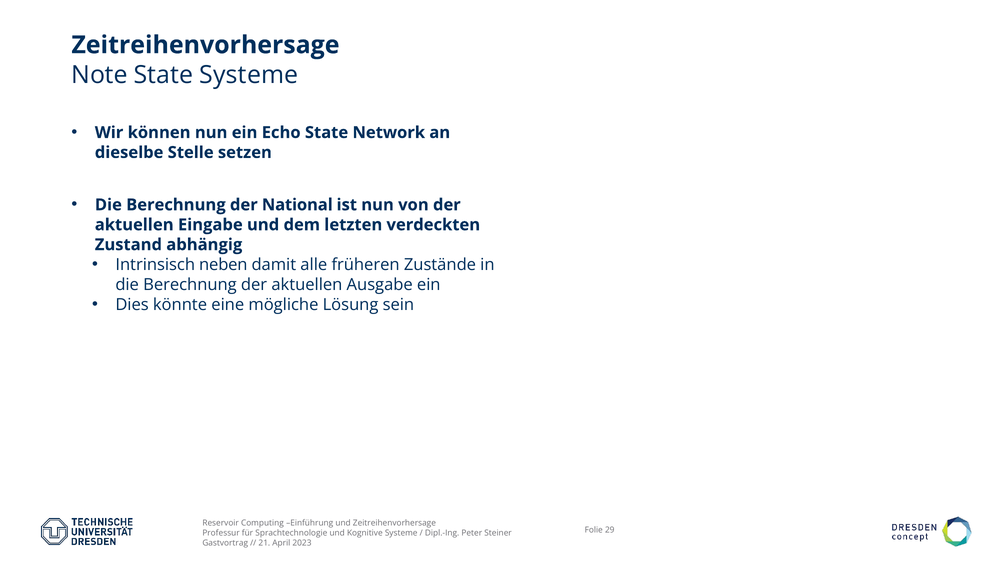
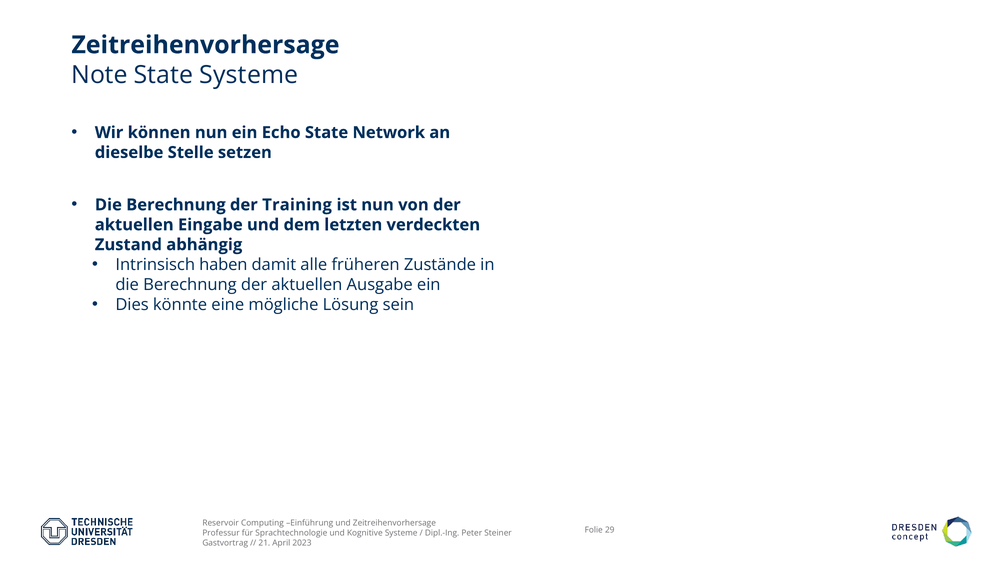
National: National -> Training (297, 205)
neben: neben -> haben (223, 264)
